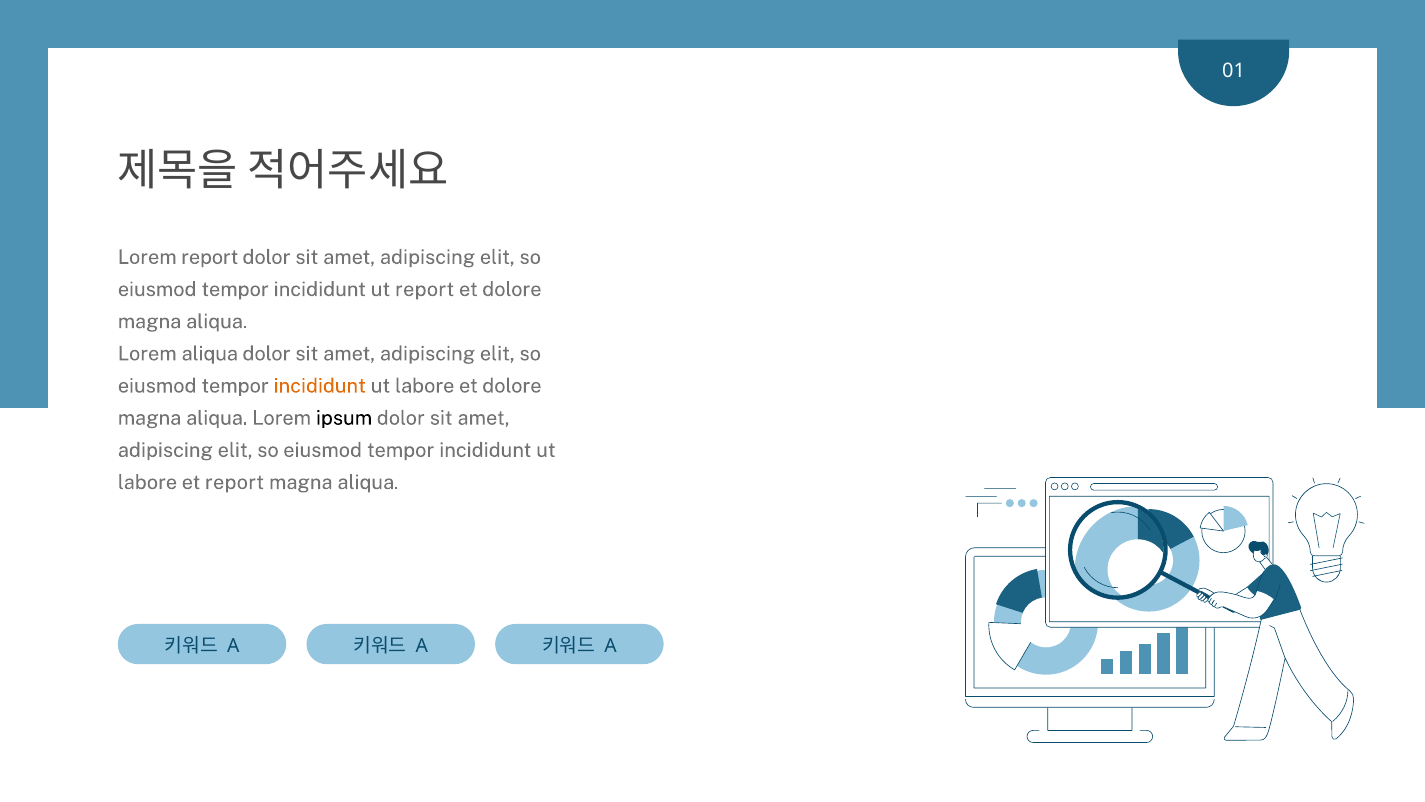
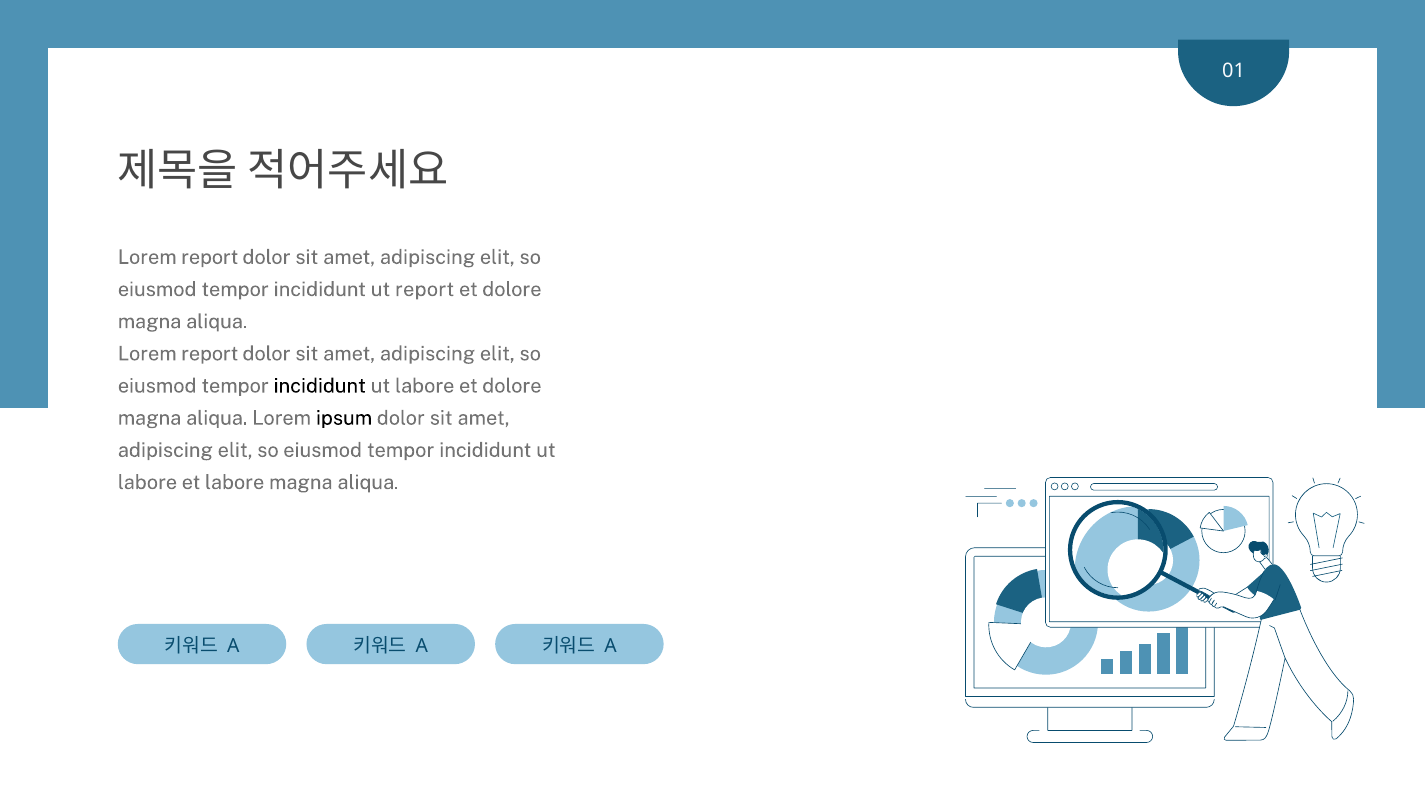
aliqua: aliqua -> report (210, 354)
incididunt colour: orange -> black (320, 386)
et report: report -> labore (235, 482)
